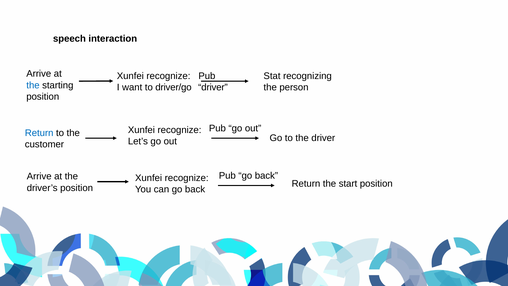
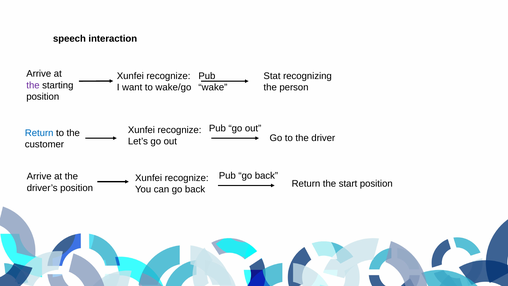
the colour: blue -> purple (33, 85)
driver/go: driver/go -> wake/go (173, 87)
driver: driver -> wake (213, 87)
